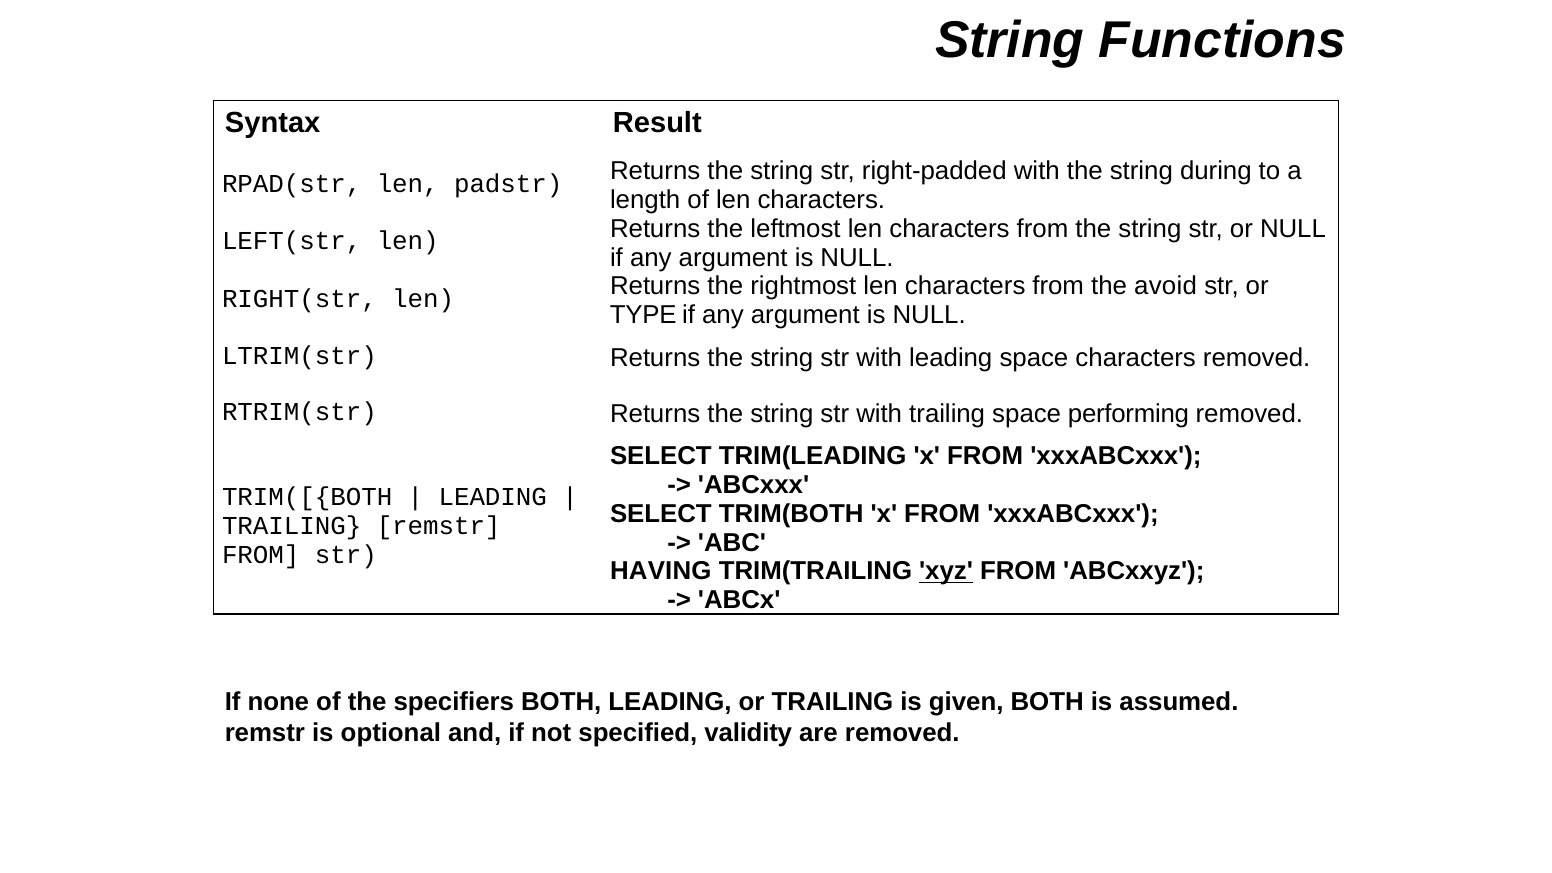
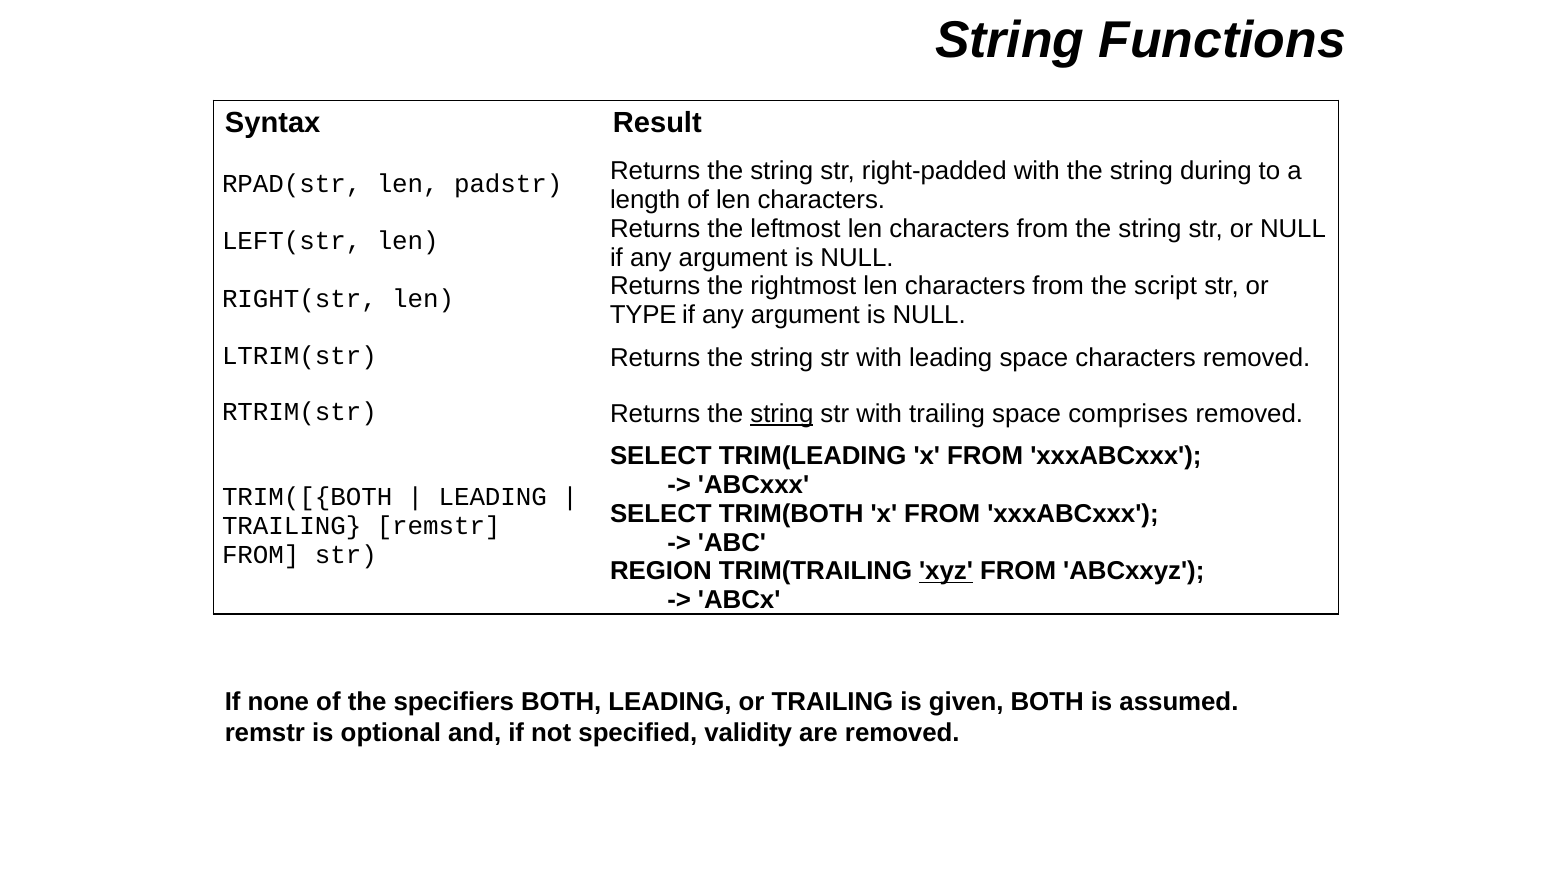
avoid: avoid -> script (1166, 286)
string underline: none -> present (782, 414)
performing: performing -> comprises (1128, 414)
HAVING: HAVING -> REGION (661, 571)
